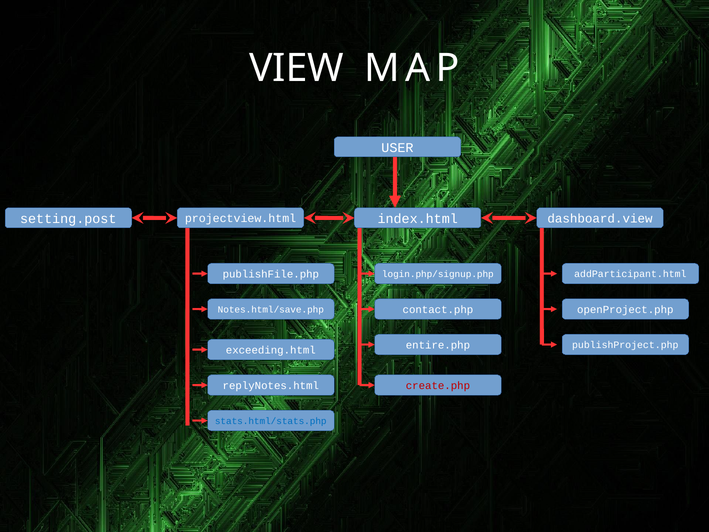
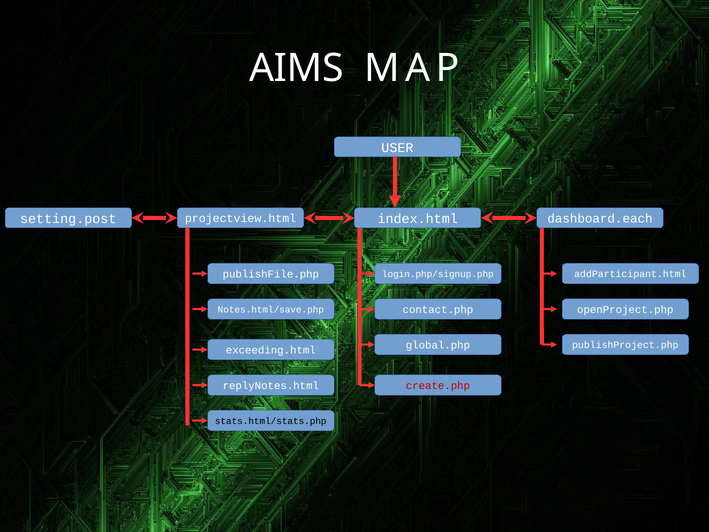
VIEW: VIEW -> AIMS (296, 68)
dashboard.view: dashboard.view -> dashboard.each (600, 219)
entire.php: entire.php -> global.php (438, 345)
stats.html/stats.php colour: blue -> black (271, 421)
